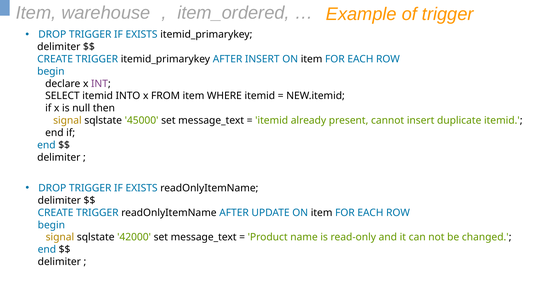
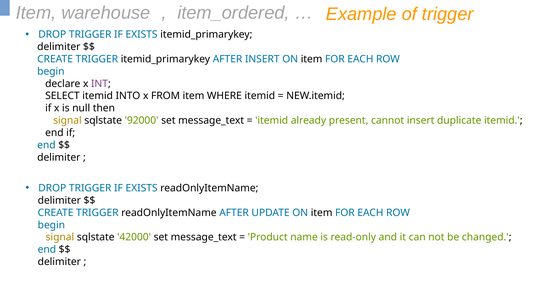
45000: 45000 -> 92000 (142, 121)
